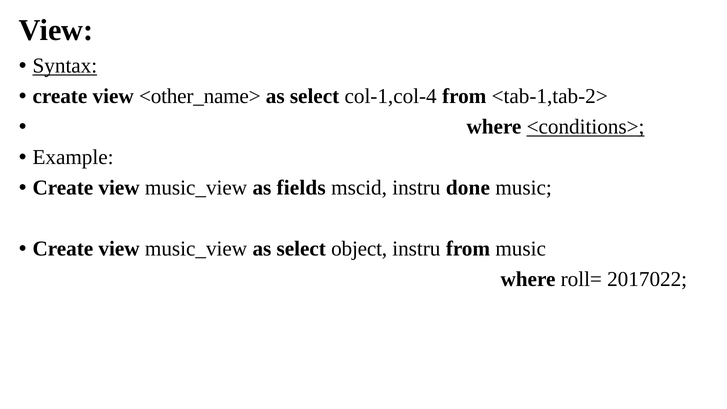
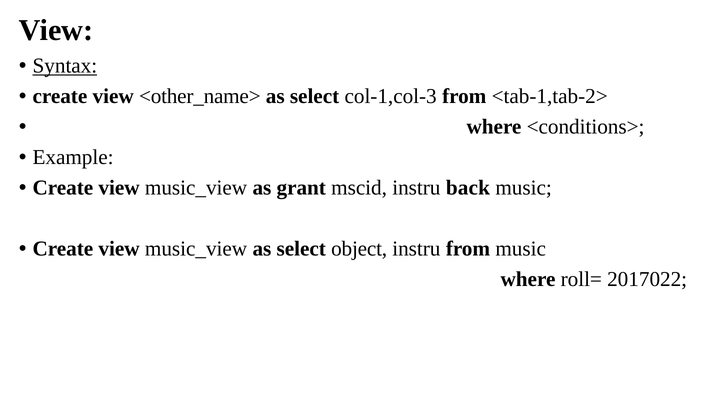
col-1,col-4: col-1,col-4 -> col-1,col-3 (391, 96)
<conditions> underline: present -> none (586, 127)
fields: fields -> grant (301, 188)
done: done -> back (468, 188)
